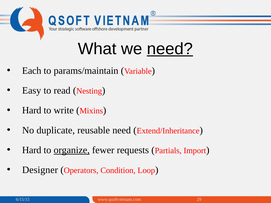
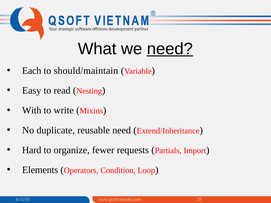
params/maintain: params/maintain -> should/maintain (86, 71)
Hard: Hard -> With (32, 110)
organize underline: present -> none (72, 150)
Designer: Designer -> Elements (40, 170)
